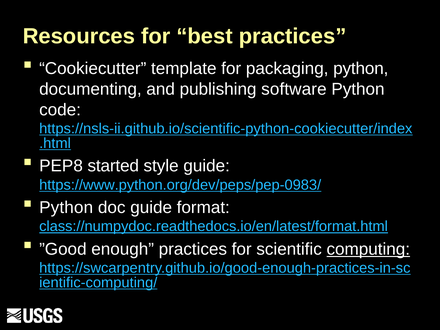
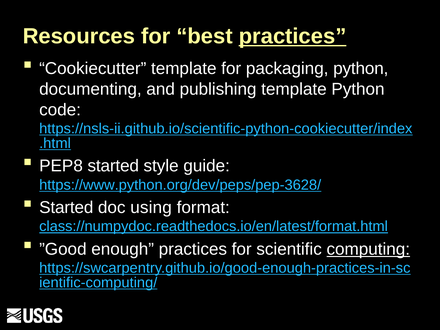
practices underline: none -> present (293, 36)
publishing software: software -> template (294, 89)
https://www.python.org/dev/peps/pep-0983/: https://www.python.org/dev/peps/pep-0983/ -> https://www.python.org/dev/peps/pep-3628/ (180, 185)
Python: Python -> Started (66, 208)
doc guide: guide -> using (151, 208)
